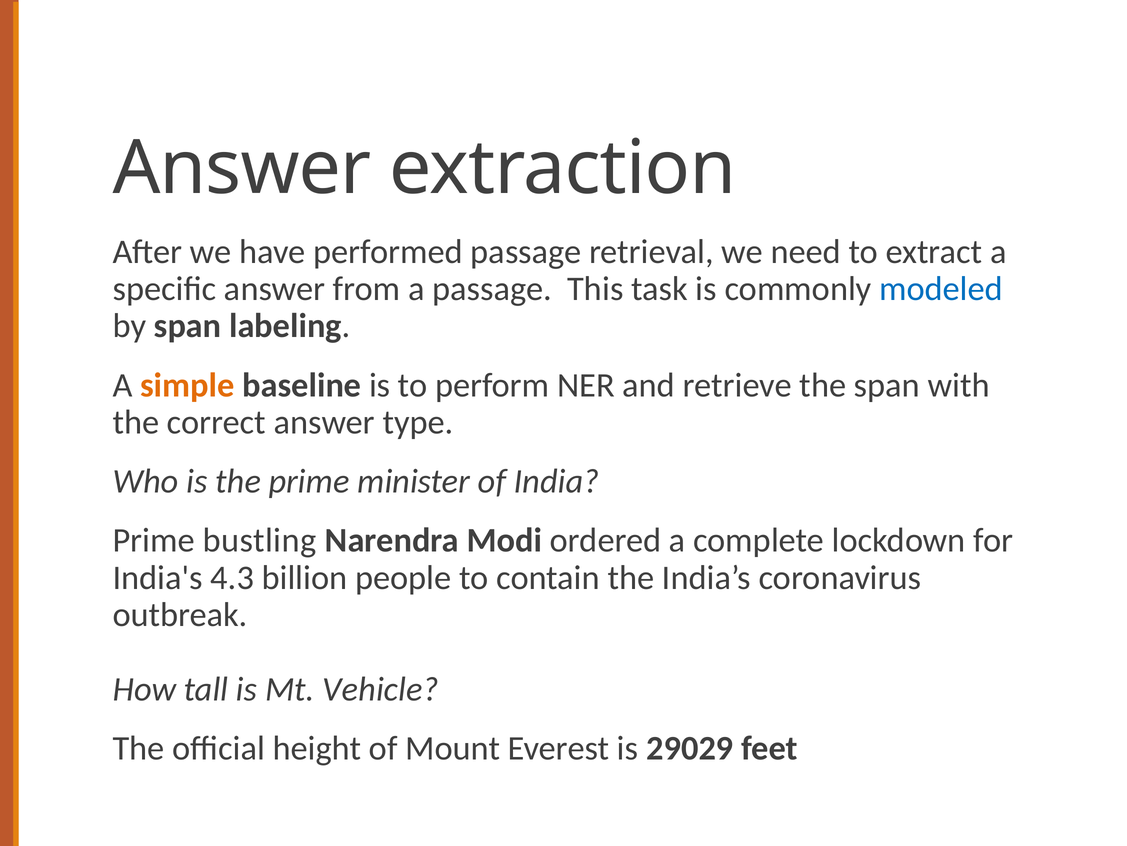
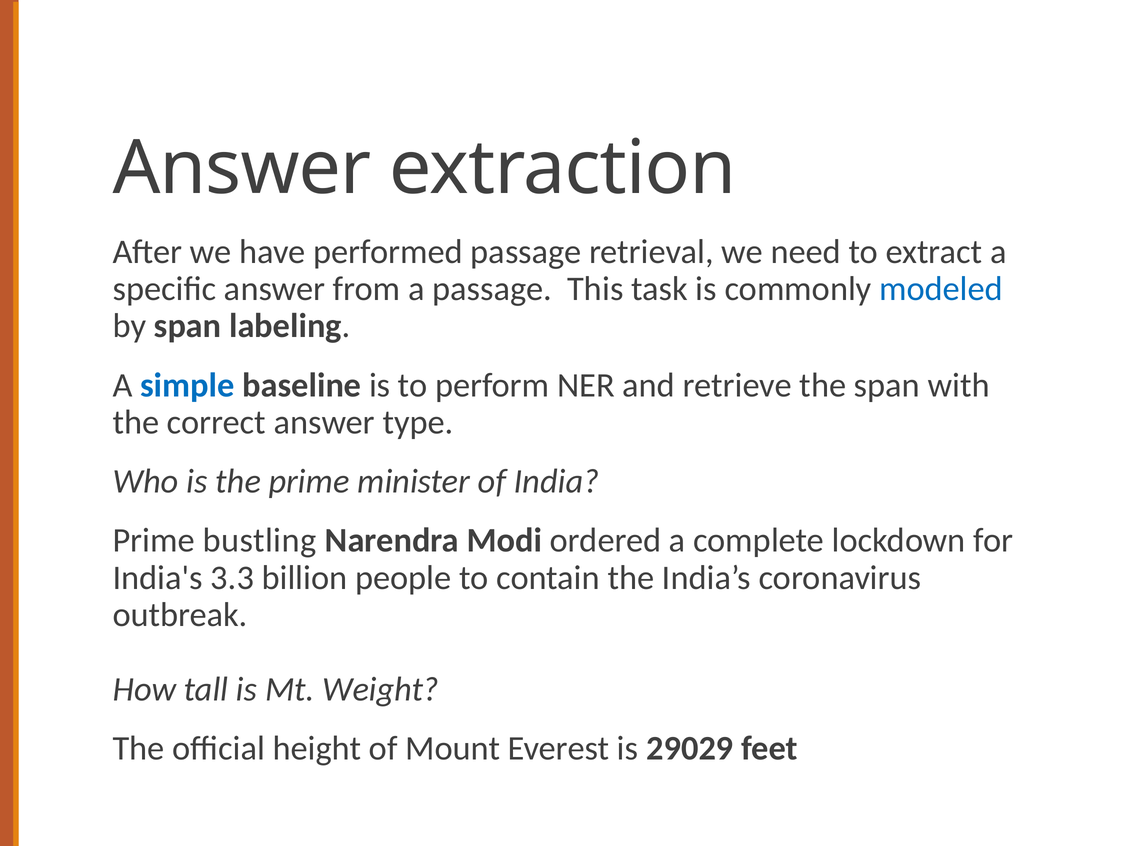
simple colour: orange -> blue (187, 385)
4.3: 4.3 -> 3.3 (232, 577)
Vehicle: Vehicle -> Weight (381, 689)
